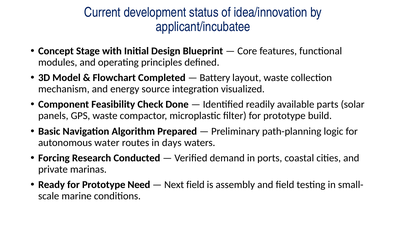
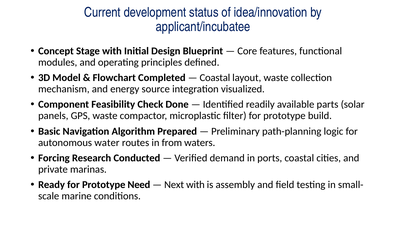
Battery: Battery -> Coastal (215, 78)
days: days -> from (172, 143)
Next field: field -> with (195, 185)
